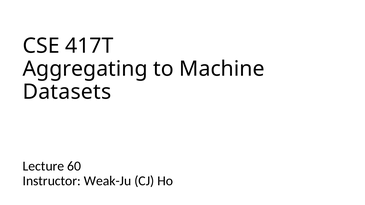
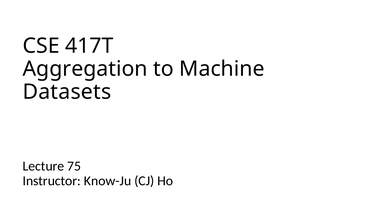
Aggregating: Aggregating -> Aggregation (85, 69)
60: 60 -> 75 (74, 166)
Weak-Ju: Weak-Ju -> Know-Ju (108, 181)
